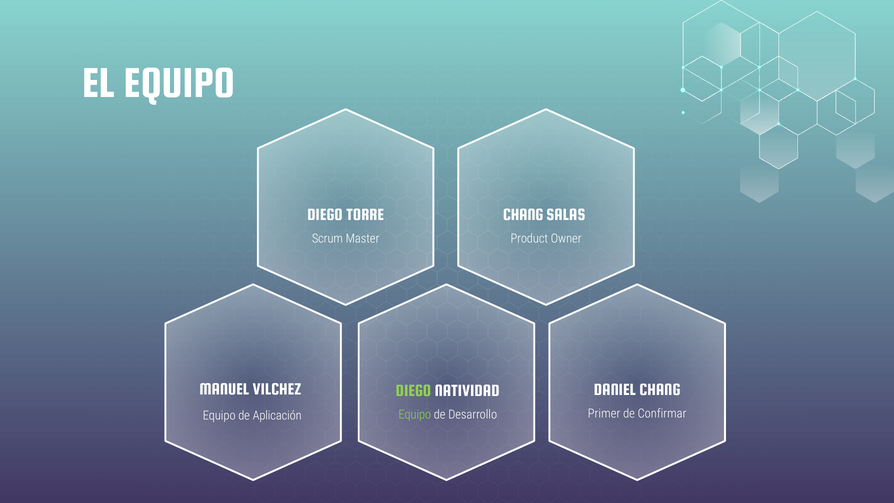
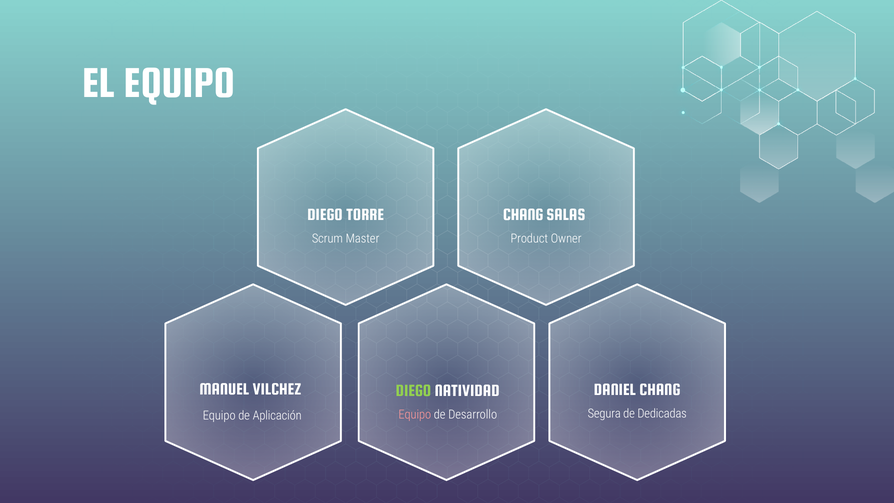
Primer: Primer -> Segura (604, 414)
Confirmar: Confirmar -> Dedicadas (662, 414)
Equipo colour: light green -> pink (415, 414)
